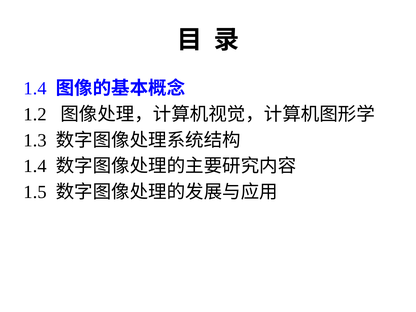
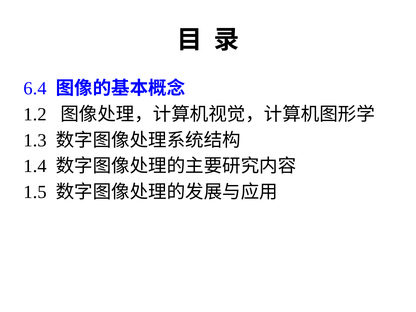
1.4: 1.4 -> 6.4 (35, 89)
